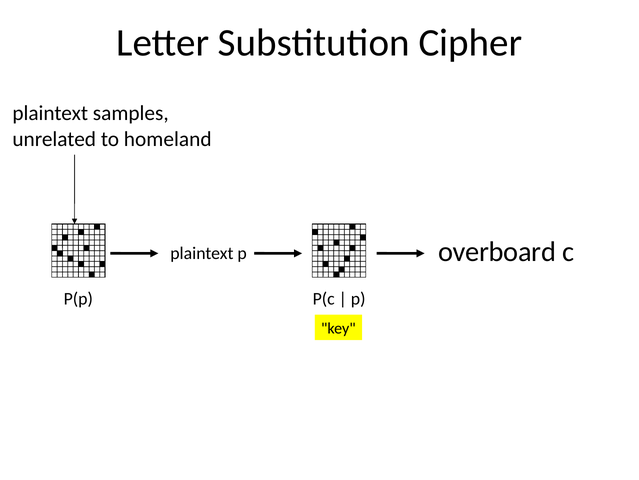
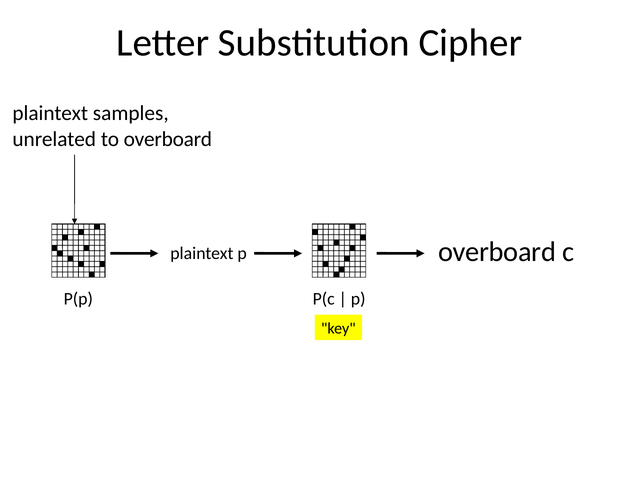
to homeland: homeland -> overboard (168, 139)
